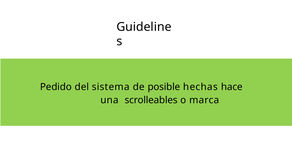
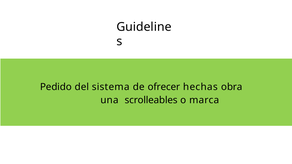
posible: posible -> ofrecer (164, 87)
hace: hace -> obra (232, 87)
